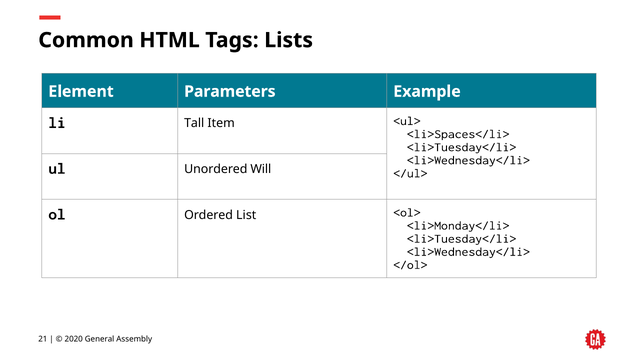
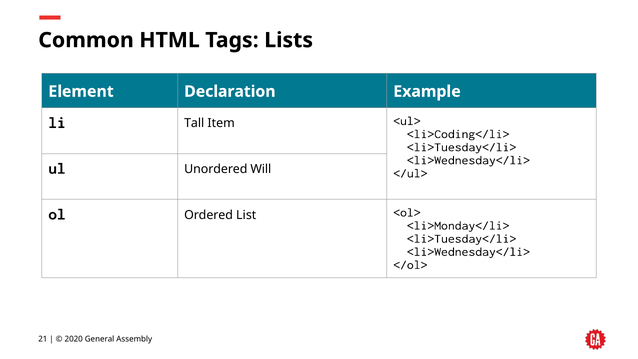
Parameters: Parameters -> Declaration (230, 91)
<li>Spaces</li>: <li>Spaces</li> -> <li>Coding</li> (458, 134)
